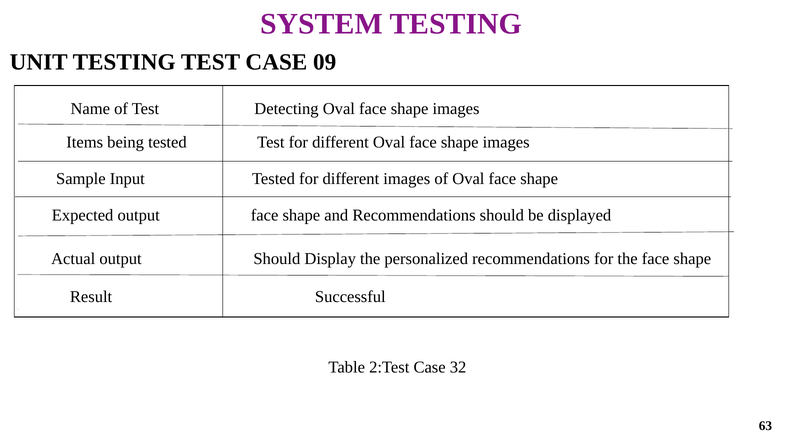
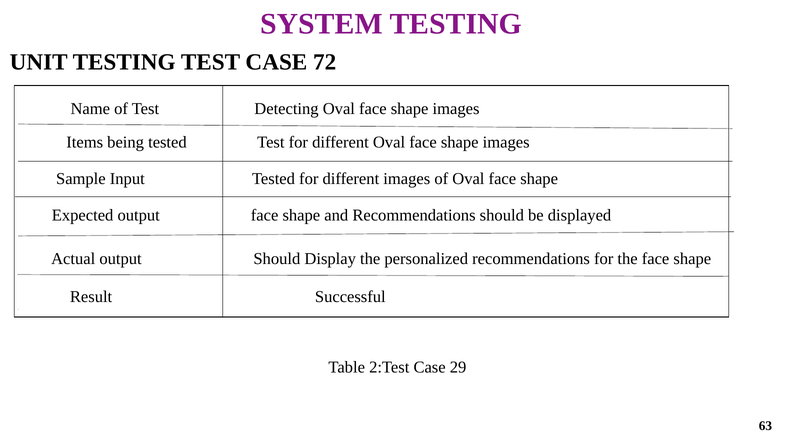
09: 09 -> 72 (325, 62)
32: 32 -> 29 (458, 368)
